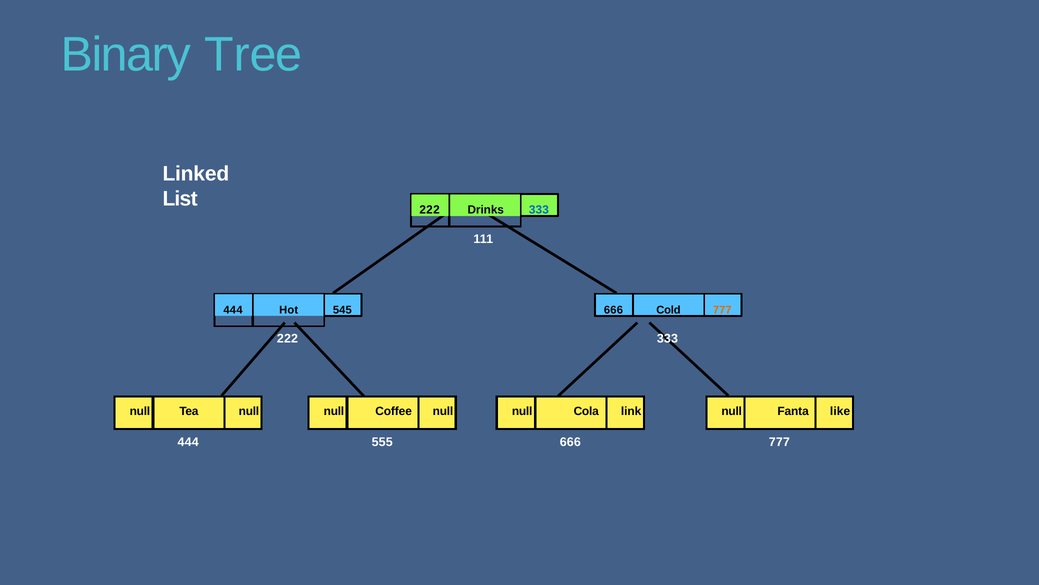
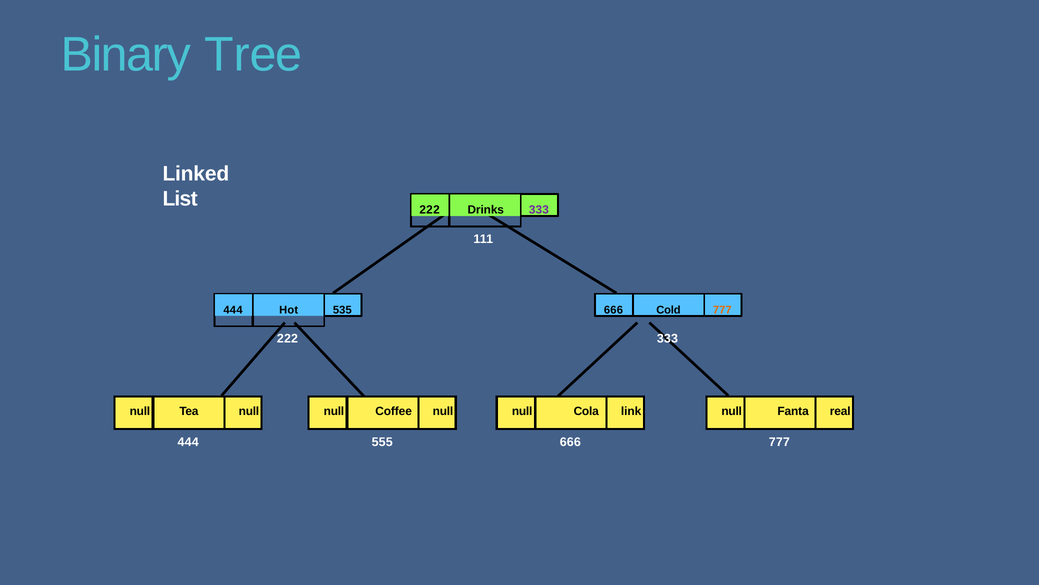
333 colour: blue -> purple (539, 210)
545: 545 -> 535 (342, 310)
like: like -> real (840, 411)
